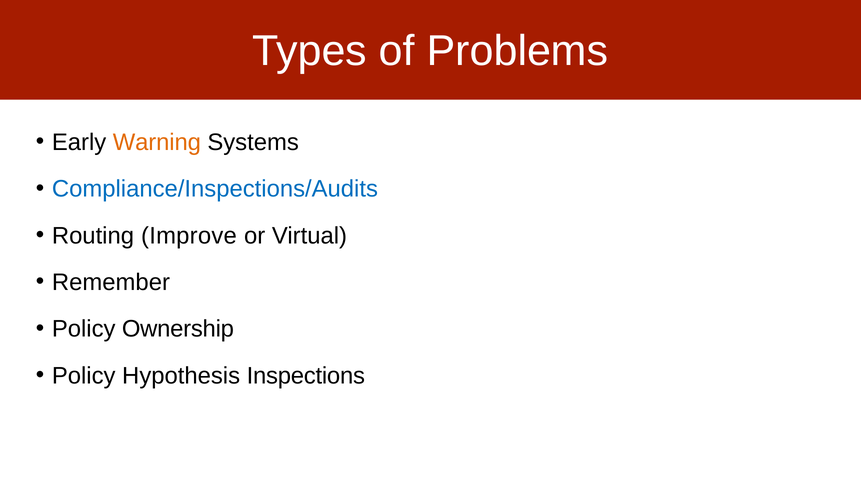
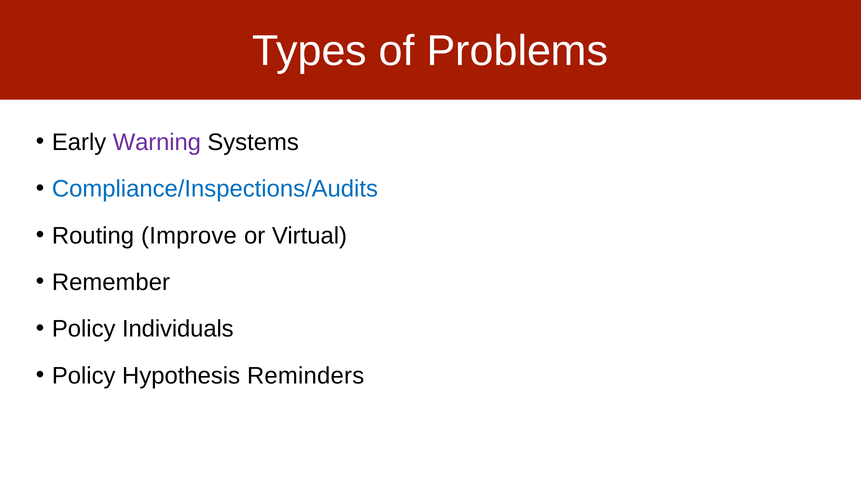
Warning colour: orange -> purple (157, 142)
Ownership: Ownership -> Individuals (178, 329)
Inspections: Inspections -> Reminders (306, 375)
